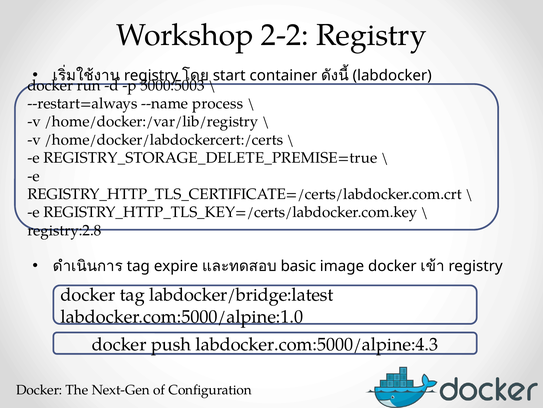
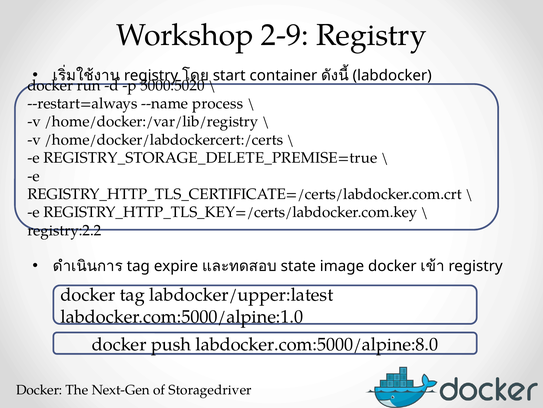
2-2: 2-2 -> 2-9 (285, 35)
5000:5003: 5000:5003 -> 5000:5020 (173, 85)
registry:2.8: registry:2.8 -> registry:2.2 (64, 230)
basic: basic -> state (298, 266)
labdocker/bridge:latest: labdocker/bridge:latest -> labdocker/upper:latest (241, 294)
labdocker.com:5000/alpine:4.3: labdocker.com:5000/alpine:4.3 -> labdocker.com:5000/alpine:8.0 (317, 344)
Configuration: Configuration -> Storagedriver (210, 389)
